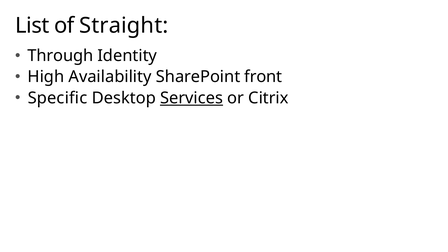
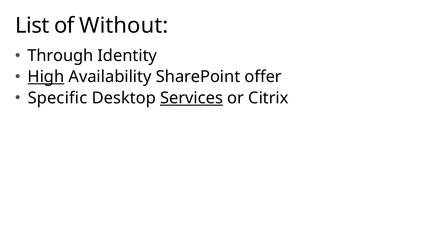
Straight: Straight -> Without (124, 26)
High underline: none -> present (46, 77)
front: front -> offer (263, 77)
